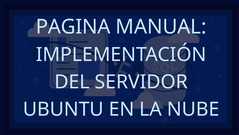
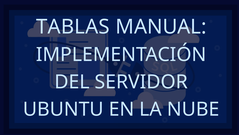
PAGINA: PAGINA -> TABLAS (73, 27)
